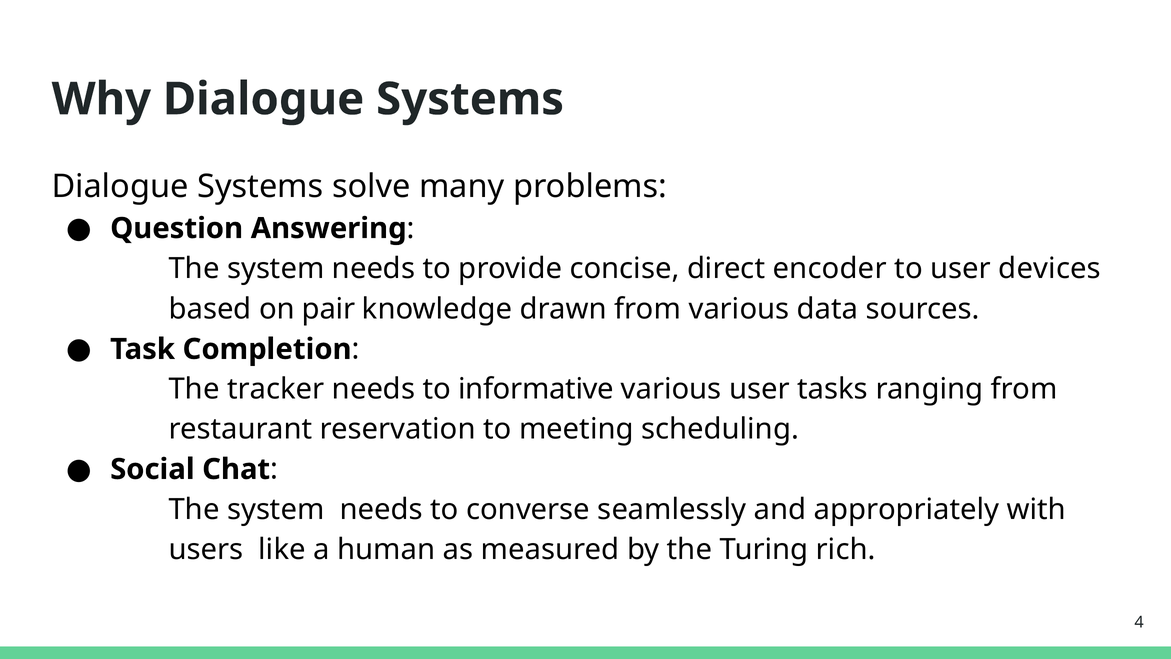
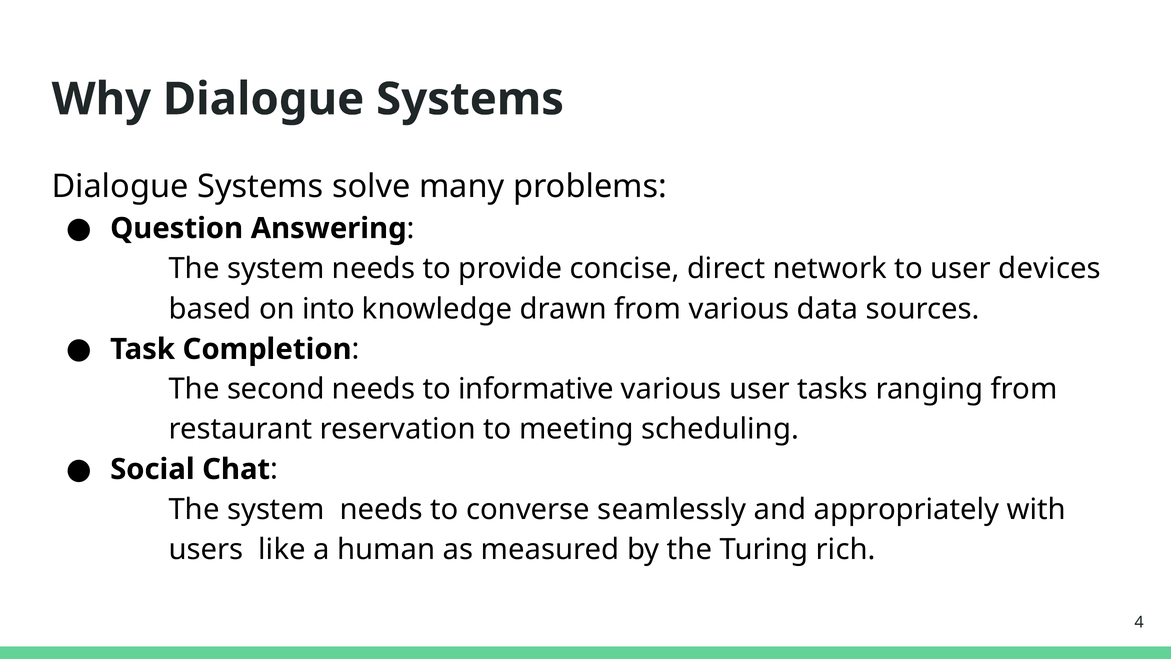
encoder: encoder -> network (830, 269)
pair: pair -> into (329, 309)
tracker: tracker -> second (276, 389)
